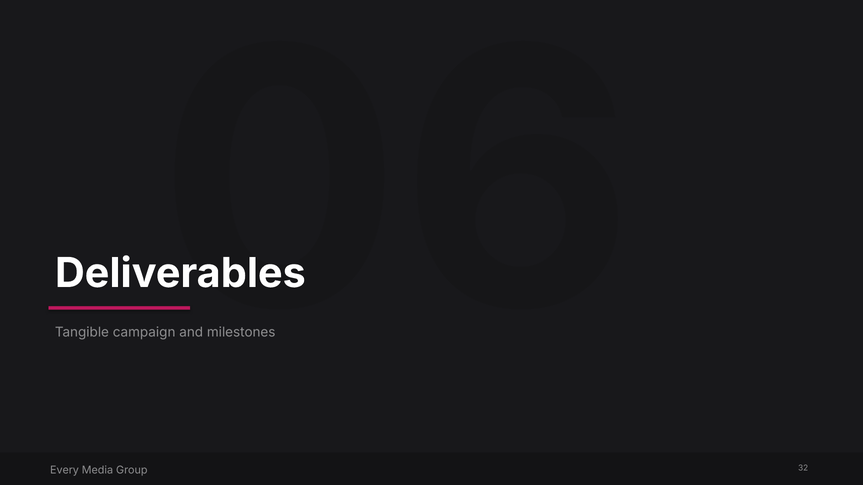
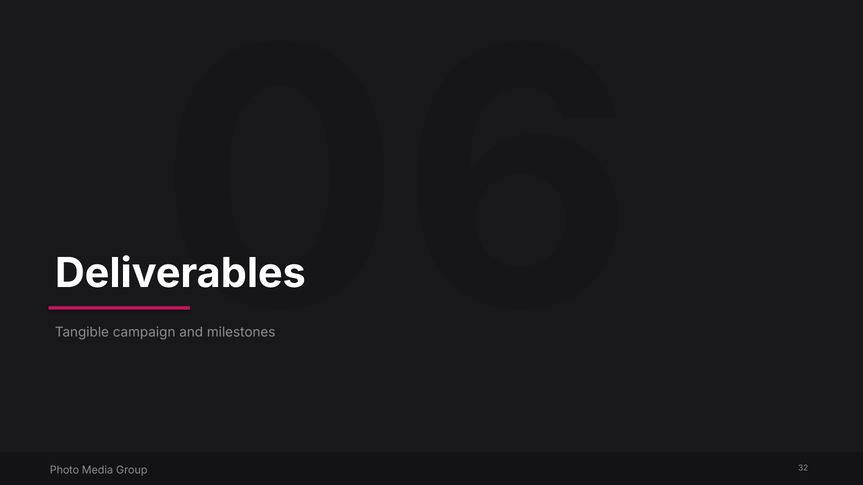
Every: Every -> Photo (64, 471)
